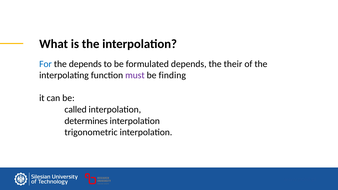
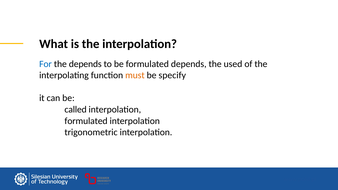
their: their -> used (233, 64)
must colour: purple -> orange (135, 75)
finding: finding -> specify (172, 75)
determines: determines -> formulated (86, 121)
